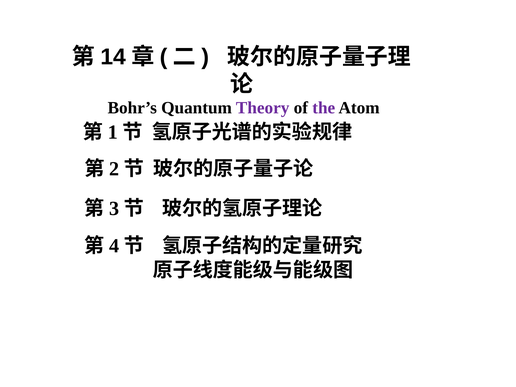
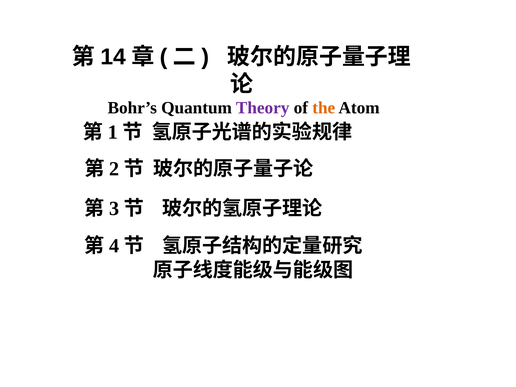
the colour: purple -> orange (324, 108)
